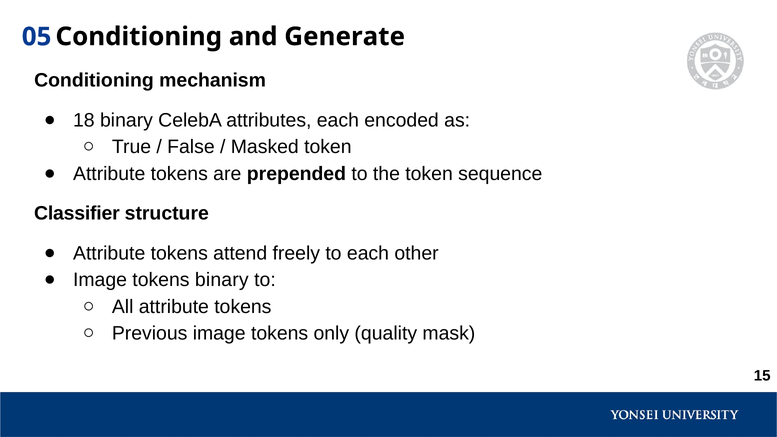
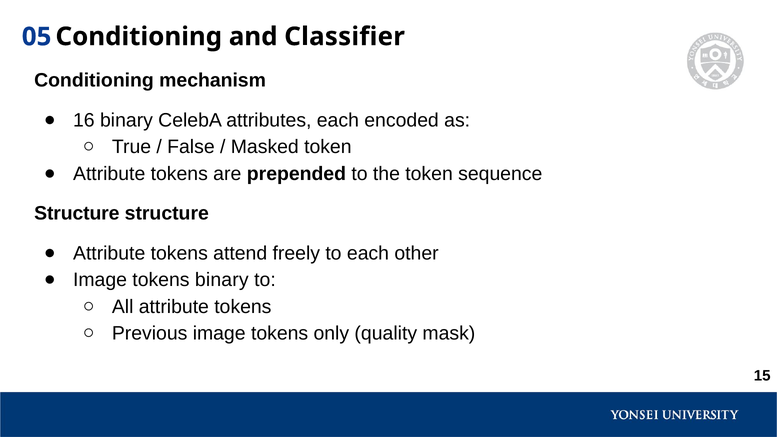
Generate: Generate -> Classifier (345, 37)
18: 18 -> 16 (84, 120)
Classifier: Classifier -> Structure (77, 214)
